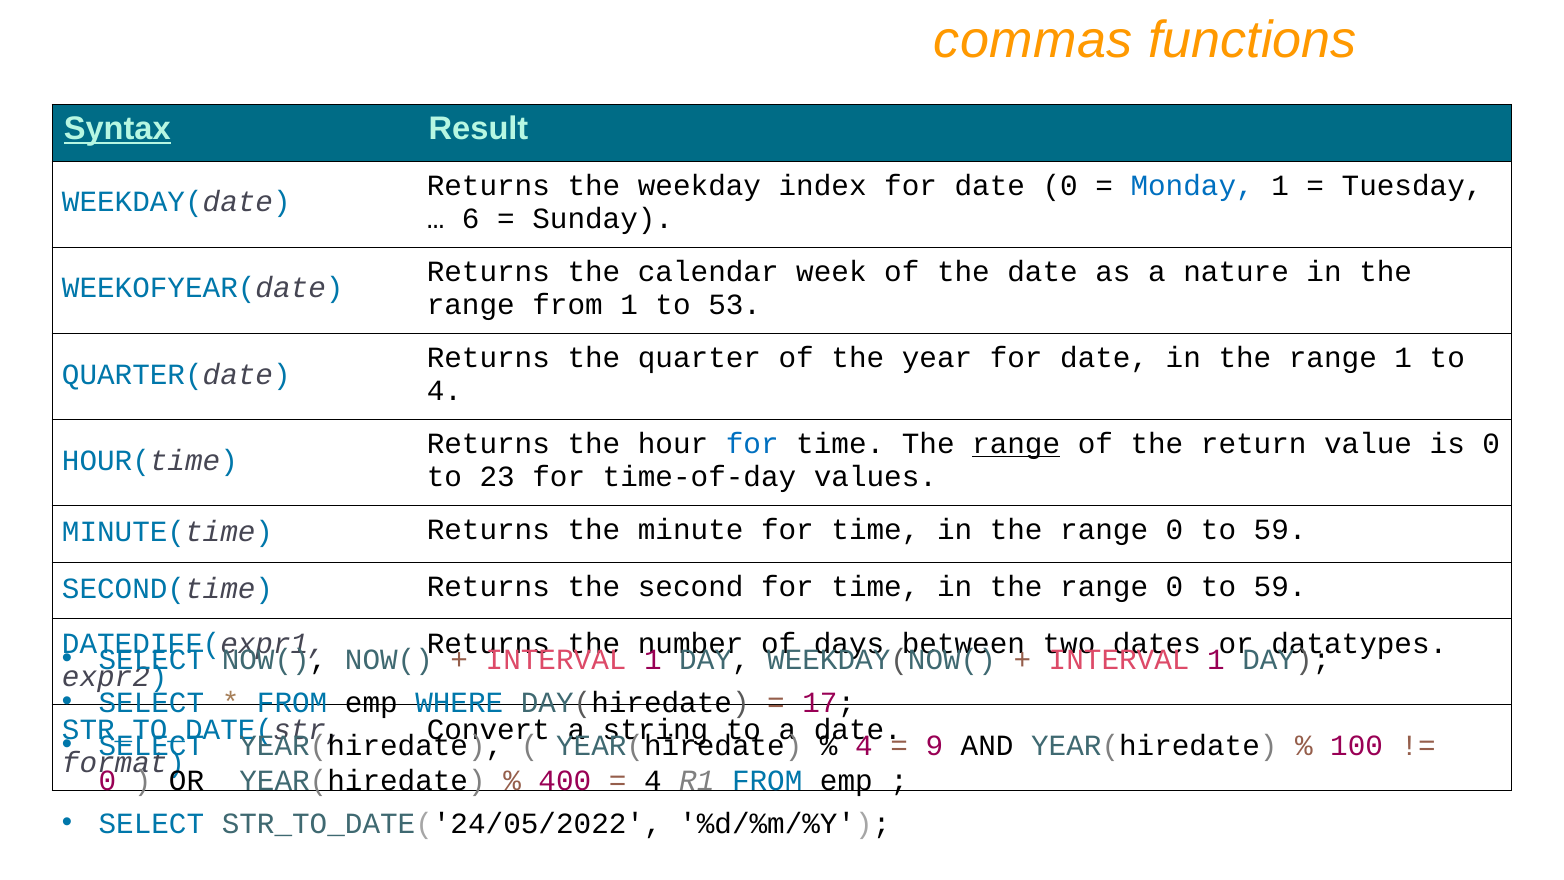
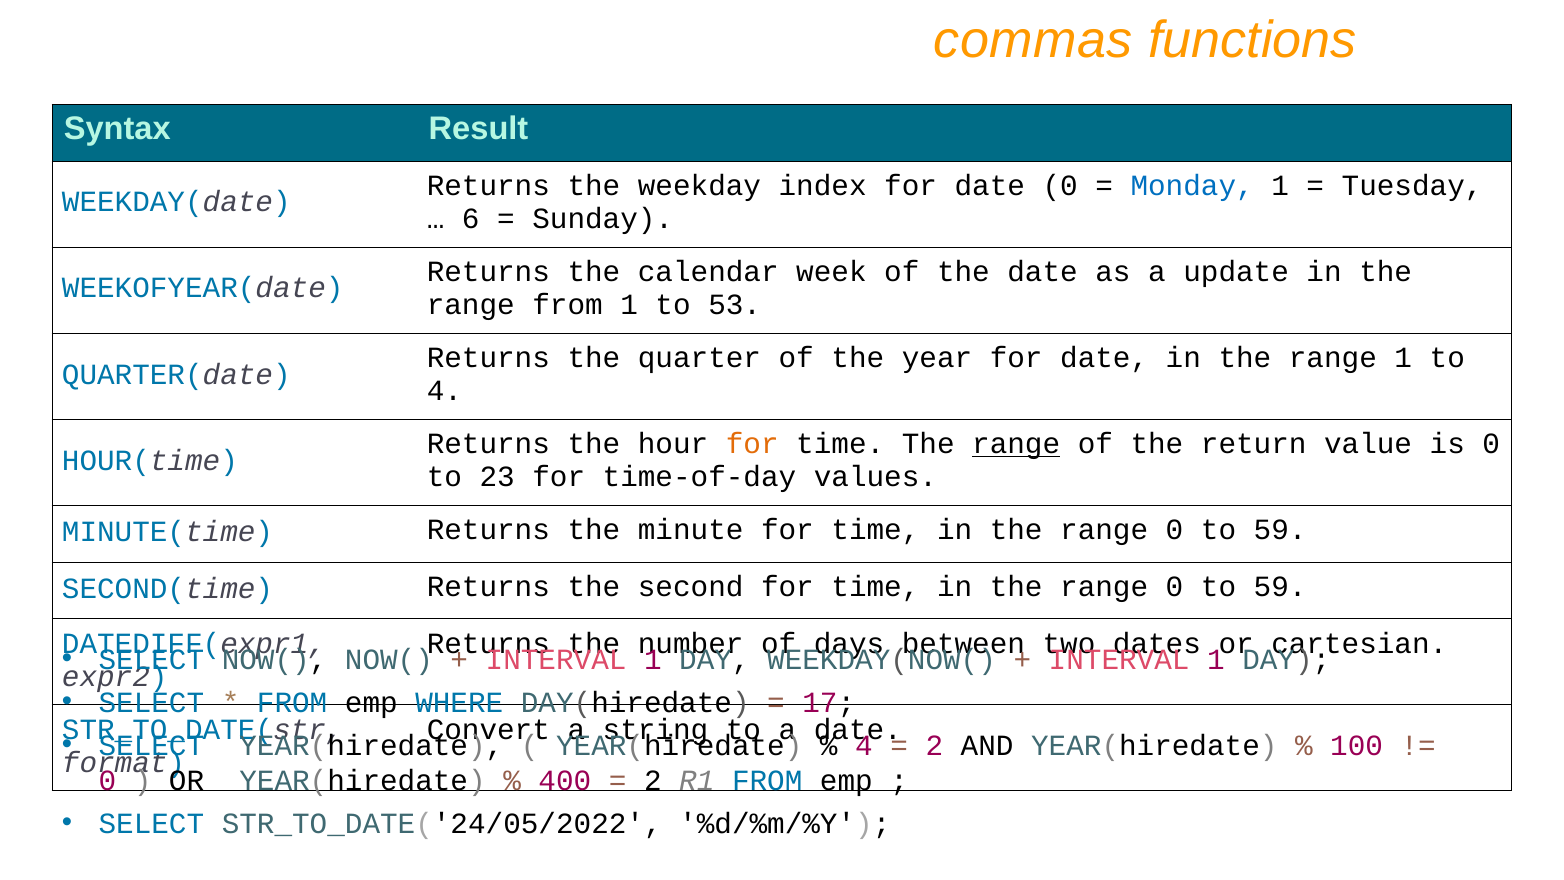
Syntax underline: present -> none (117, 129)
nature: nature -> update (1236, 272)
for colour: blue -> orange (752, 444)
datatypes: datatypes -> cartesian (1359, 643)
9: 9 -> 2 (934, 745)
4: 4 -> 2 (653, 780)
